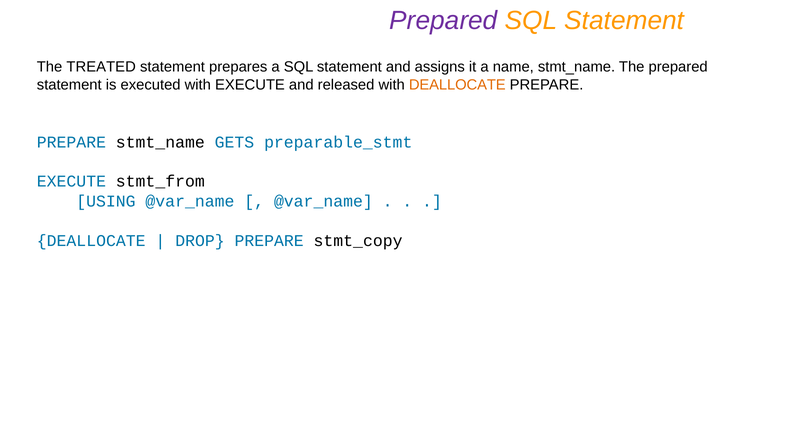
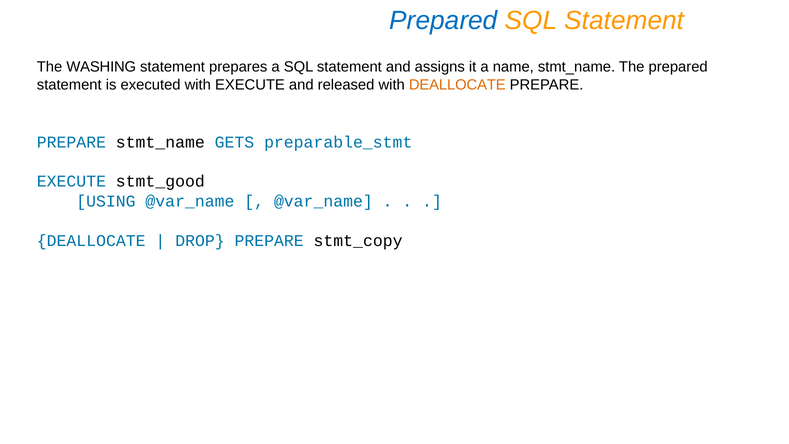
Prepared colour: purple -> blue (443, 21)
TREATED: TREATED -> WASHING (101, 67)
stmt_from: stmt_from -> stmt_good (160, 181)
